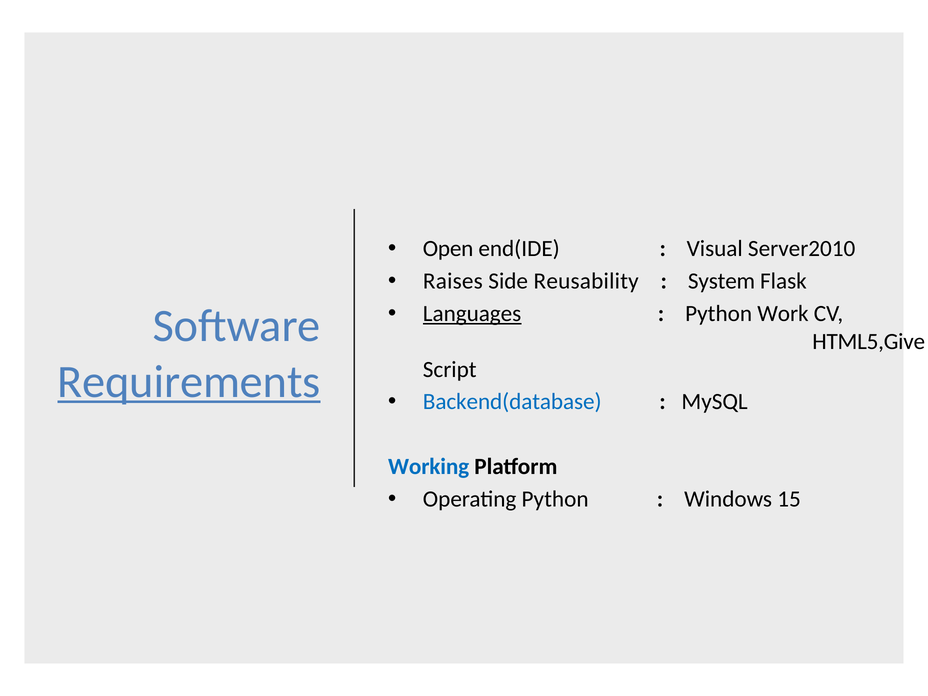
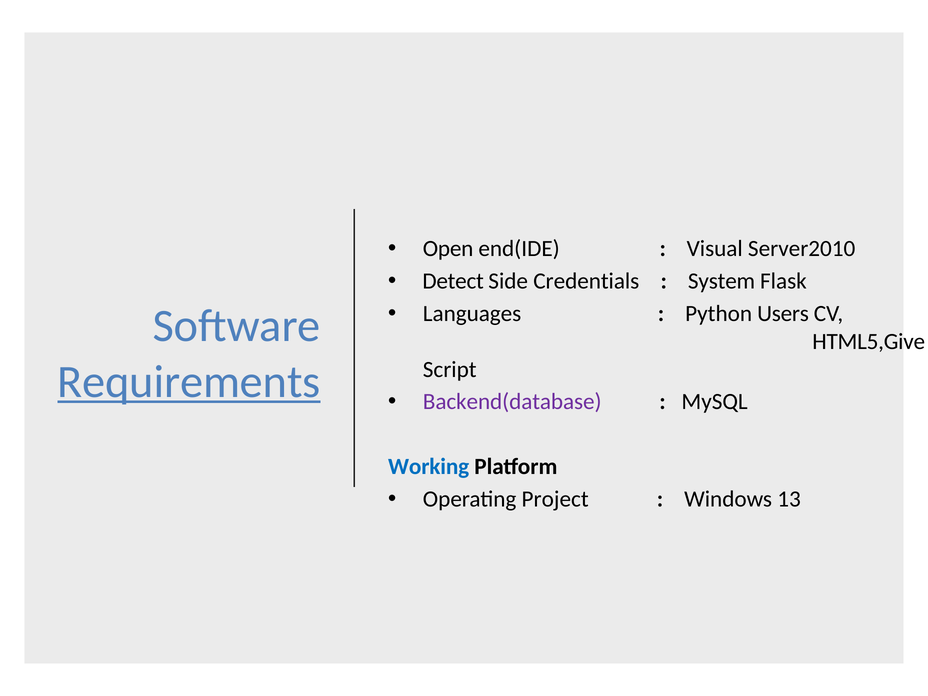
Raises: Raises -> Detect (453, 281)
Reusability: Reusability -> Credentials (586, 281)
Languages underline: present -> none (472, 314)
Work: Work -> Users (783, 314)
Backend(database colour: blue -> purple (512, 402)
Operating Python: Python -> Project (555, 499)
15: 15 -> 13 (789, 499)
